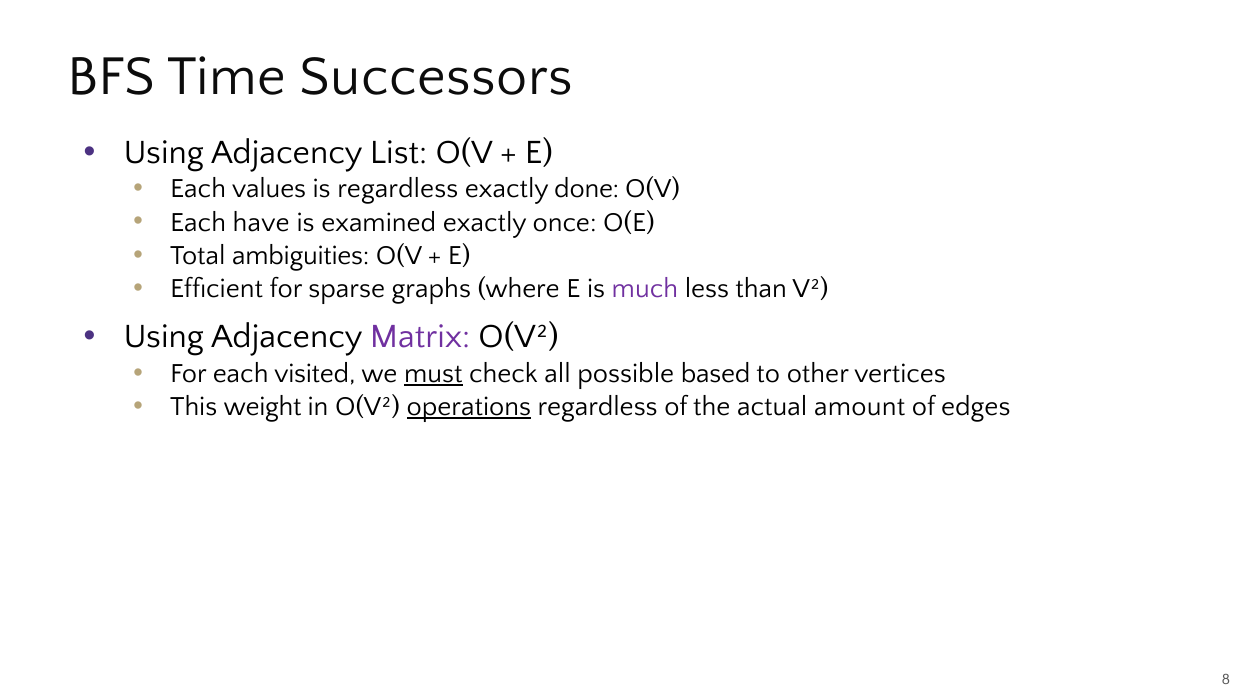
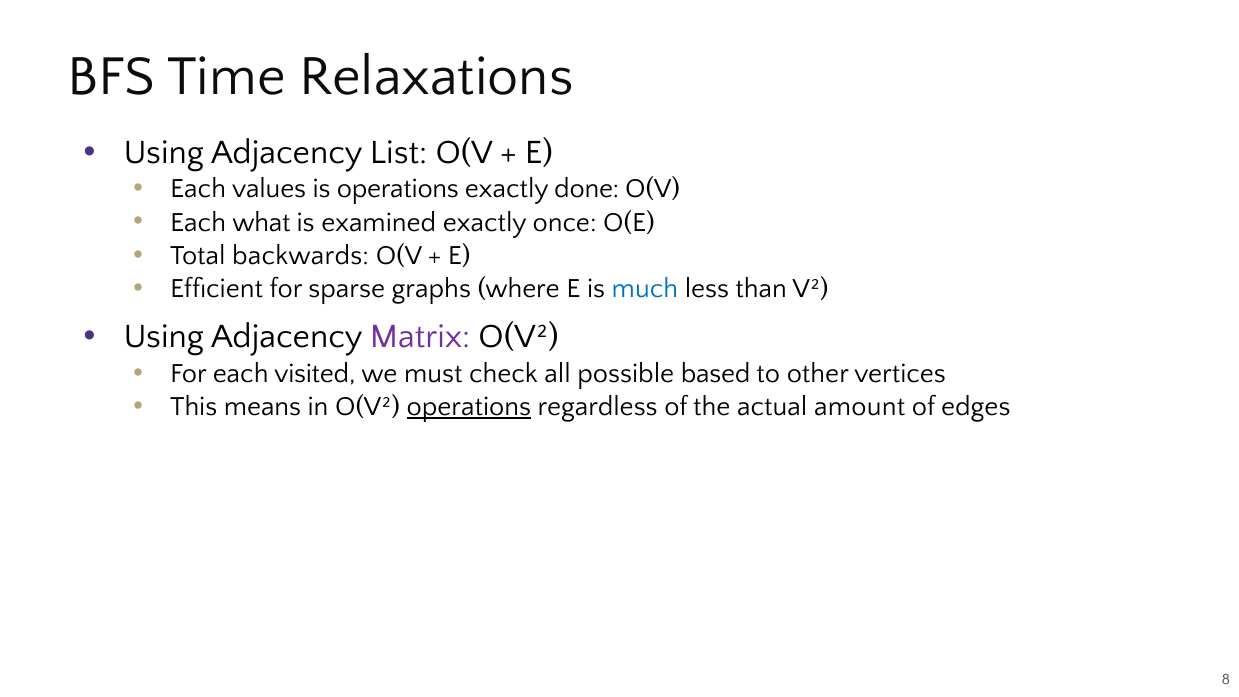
Successors: Successors -> Relaxations (436, 76)
is regardless: regardless -> operations (398, 189)
have: have -> what (261, 222)
ambiguities: ambiguities -> backwards (301, 255)
much colour: purple -> blue (645, 288)
must underline: present -> none (433, 373)
weight: weight -> means (262, 406)
